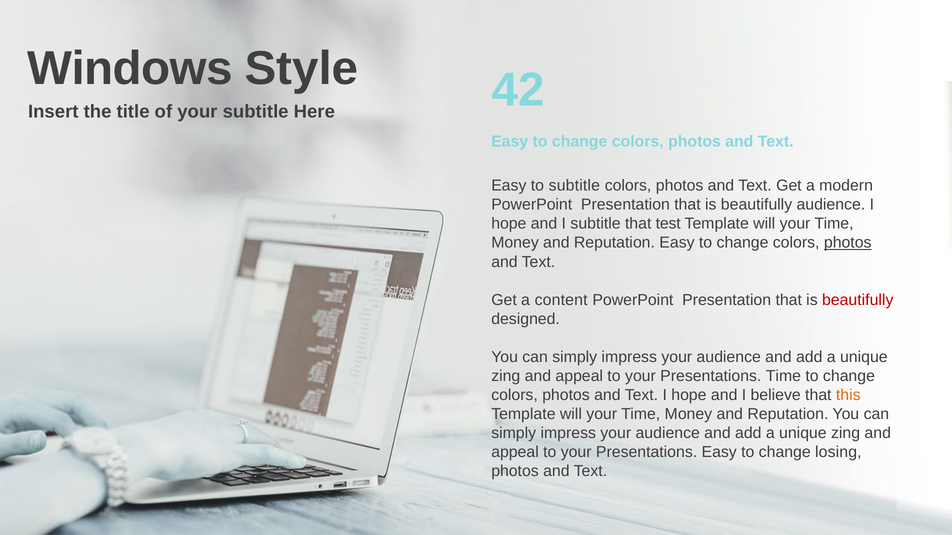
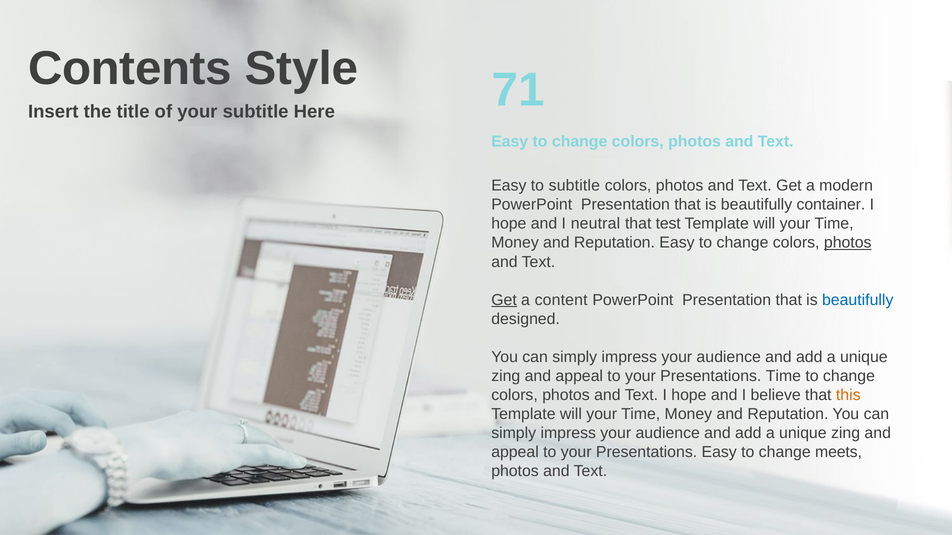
Windows: Windows -> Contents (130, 69)
42: 42 -> 71 (518, 90)
beautifully audience: audience -> container (831, 205)
I subtitle: subtitle -> neutral (595, 224)
Get underline: none -> present (504, 300)
beautifully colour: red -> blue (858, 300)
losing: losing -> meets (838, 452)
